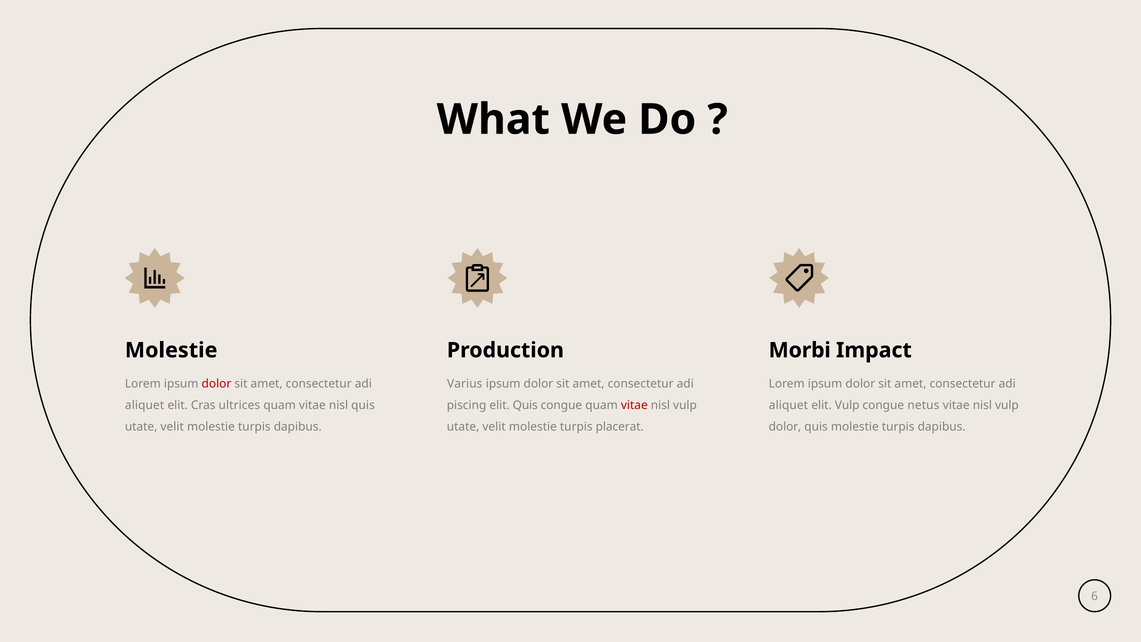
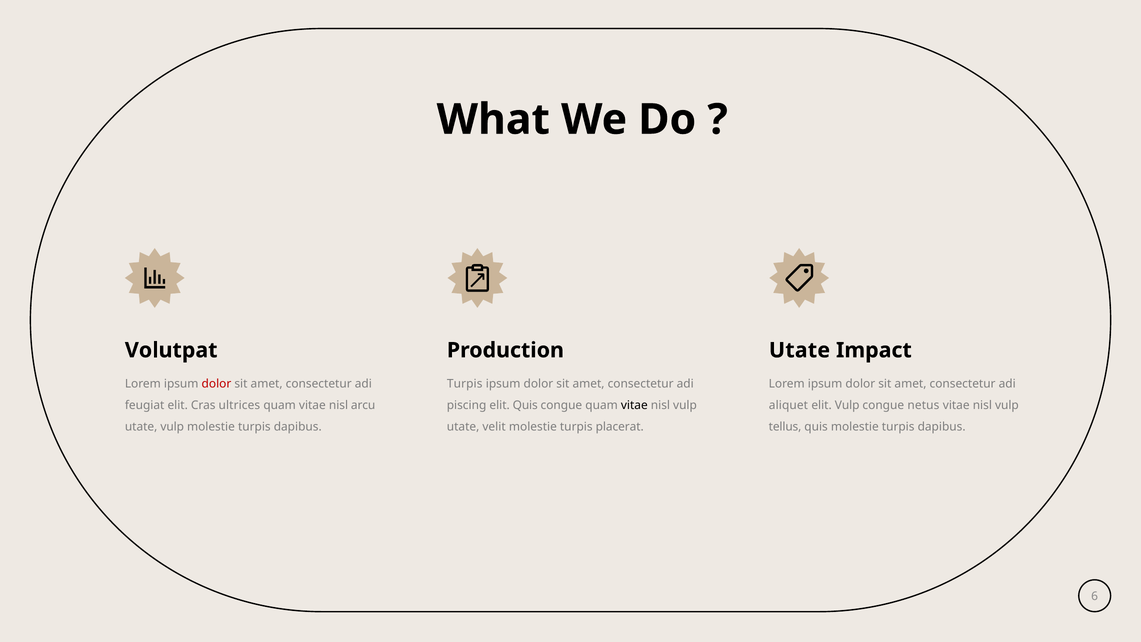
Molestie: Molestie -> Volutpat (171, 350)
Production Morbi: Morbi -> Utate (799, 350)
Varius: Varius -> Turpis (465, 384)
aliquet: aliquet -> feugiat (145, 405)
nisl quis: quis -> arcu (363, 405)
vitae colour: red -> black (634, 405)
velit: velit -> vulp (172, 427)
dolor: dolor -> tellus (785, 427)
